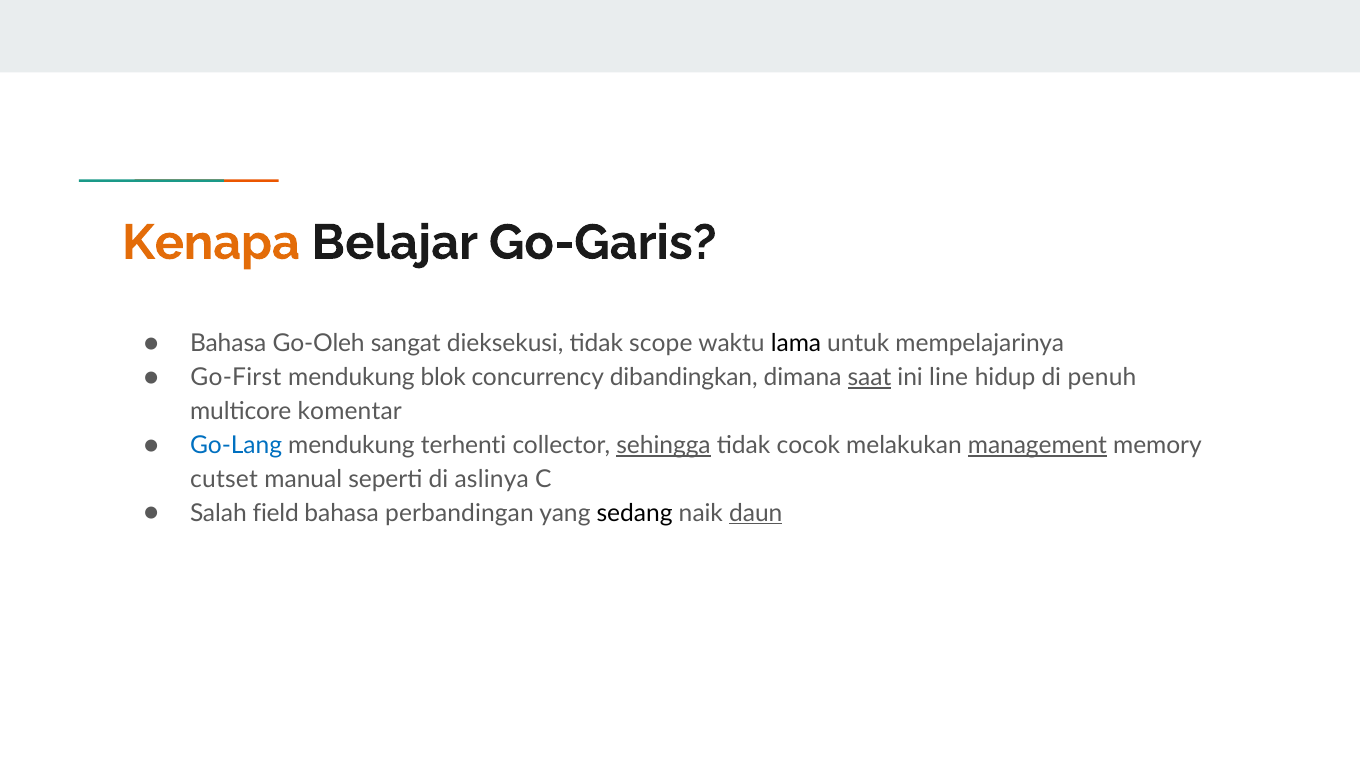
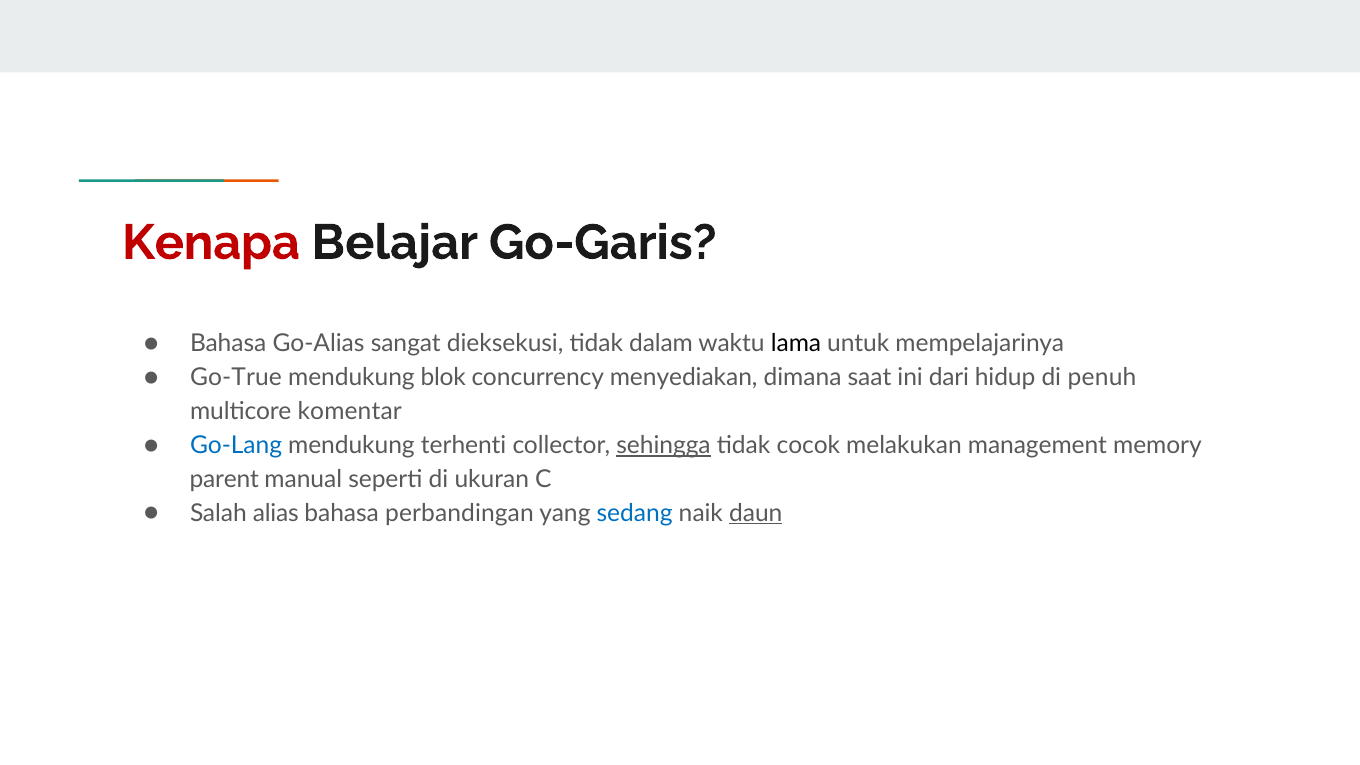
Kenapa colour: orange -> red (211, 243)
Go-Oleh: Go-Oleh -> Go-Alias (319, 344)
scope: scope -> dalam (661, 344)
Go-First: Go-First -> Go-True (236, 378)
dibandingkan: dibandingkan -> menyediakan (684, 378)
saat underline: present -> none (870, 378)
line: line -> dari (949, 378)
management underline: present -> none (1037, 445)
cutset: cutset -> parent (224, 479)
aslinya: aslinya -> ukuran (492, 479)
field: field -> alias (276, 513)
sedang colour: black -> blue (635, 513)
